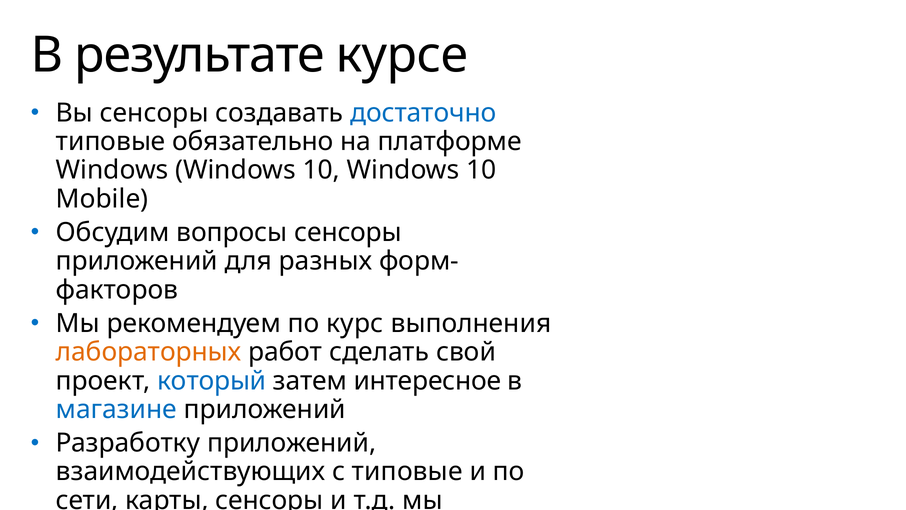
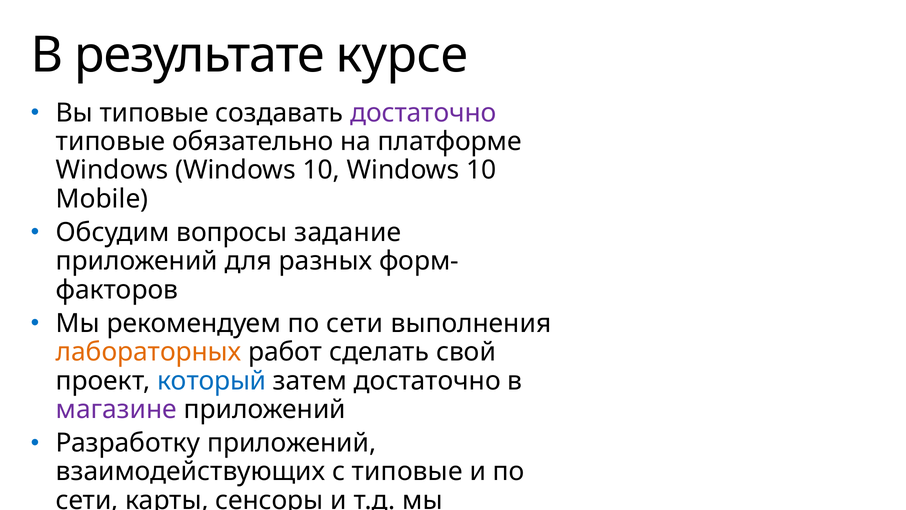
Вы сенсоры: сенсоры -> типовые (154, 113)
достаточно colour: blue -> purple (423, 113)
вопросы сенсоры: сенсоры -> задание (348, 232)
рекомендуем по курс: курс -> сети (355, 323)
затем интересное: интересное -> достаточно (427, 380)
магазине colour: blue -> purple (116, 409)
